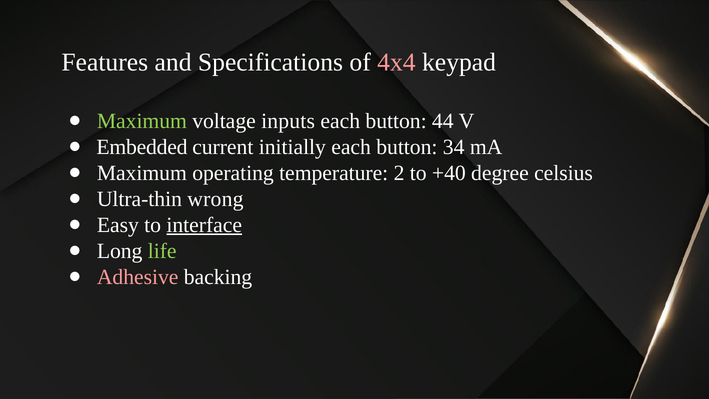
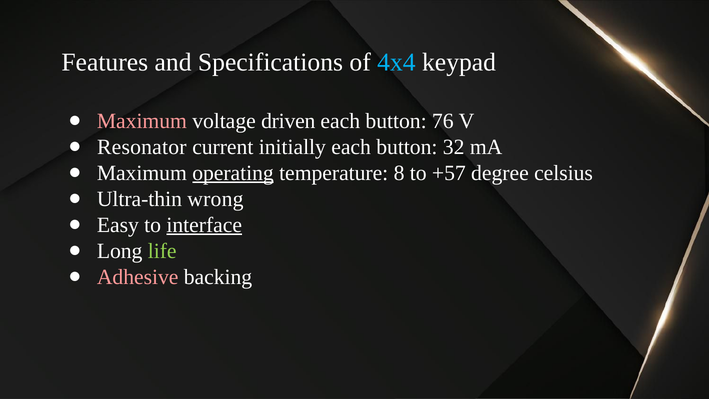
4x4 colour: pink -> light blue (396, 62)
Maximum colour: light green -> pink (142, 121)
inputs: inputs -> driven (288, 121)
44: 44 -> 76 (443, 121)
Embedded: Embedded -> Resonator (142, 147)
34: 34 -> 32 (454, 147)
operating underline: none -> present (233, 173)
2: 2 -> 8 (399, 173)
+40: +40 -> +57 (449, 173)
